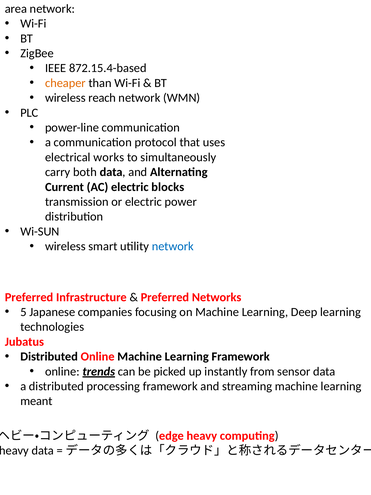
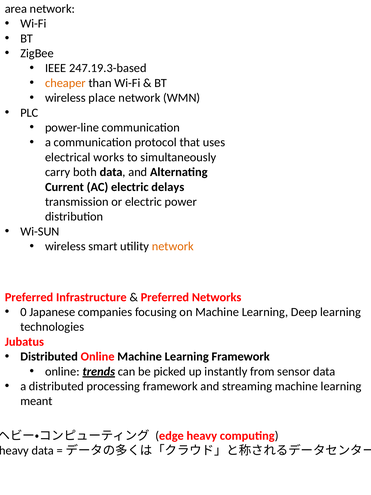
872.15.4-based: 872.15.4-based -> 247.19.3-based (108, 68)
reach: reach -> place (102, 98)
blocks: blocks -> delays (168, 187)
network colour: blue -> orange (173, 246)
5: 5 -> 0 (23, 312)
